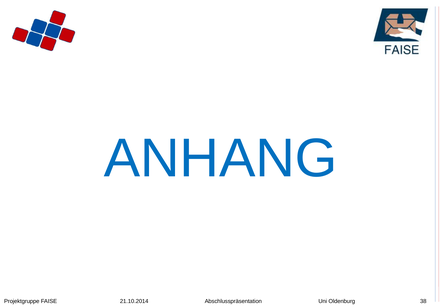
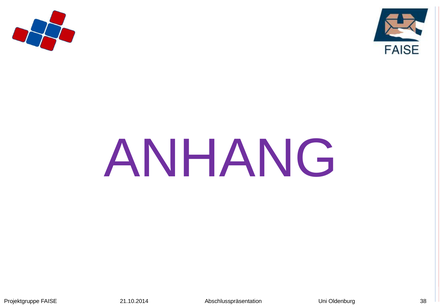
ANHANG colour: blue -> purple (221, 159)
